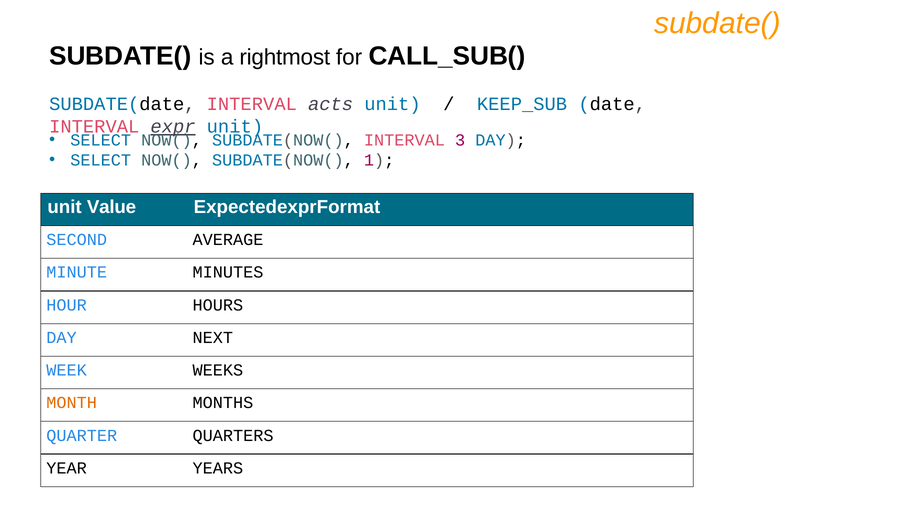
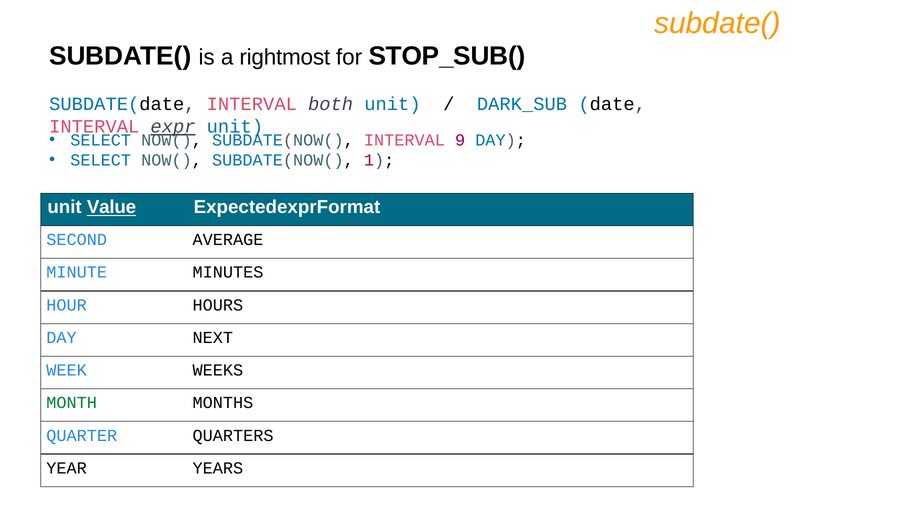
CALL_SUB(: CALL_SUB( -> STOP_SUB( (447, 56)
acts: acts -> both (331, 104)
KEEP_SUB: KEEP_SUB -> DARK_SUB (522, 104)
3: 3 -> 9 (460, 140)
Value underline: none -> present (112, 207)
MONTH colour: orange -> green (72, 403)
